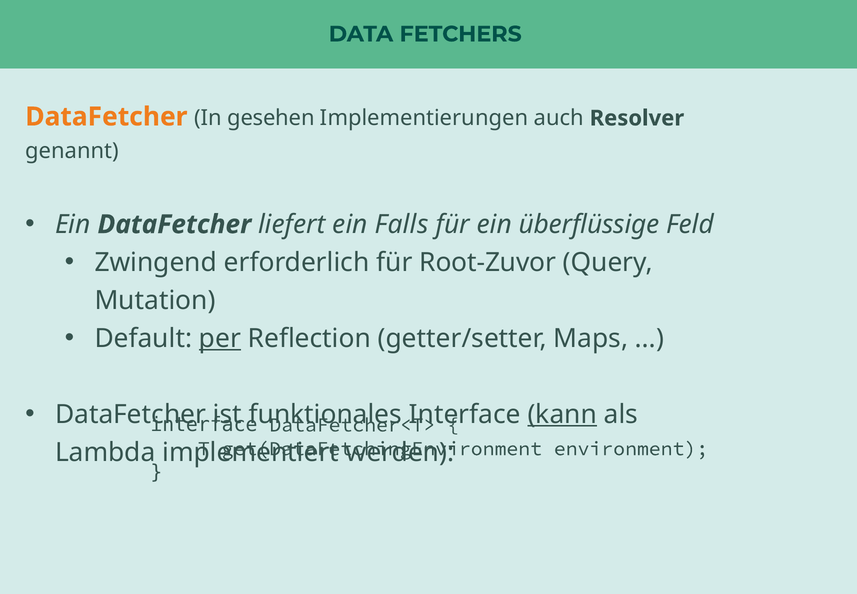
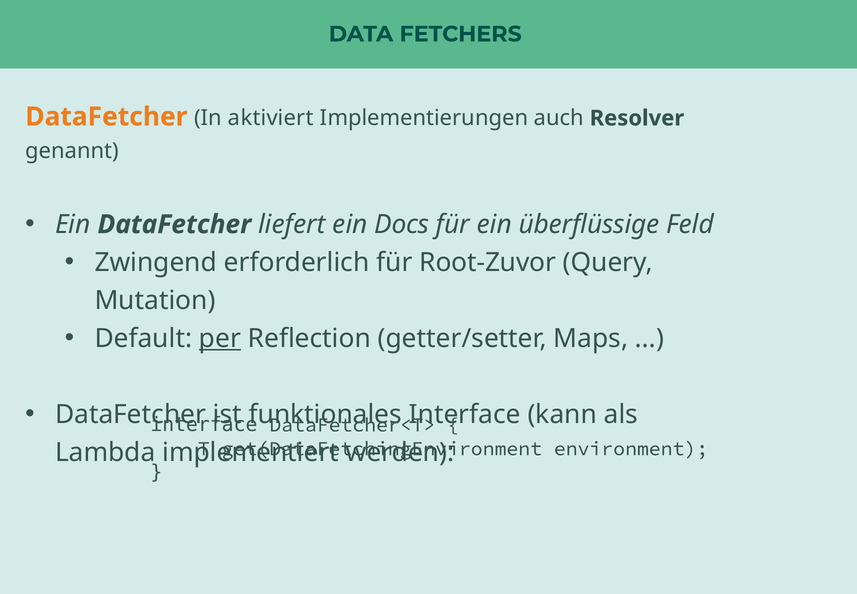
gesehen: gesehen -> aktiviert (271, 118)
Falls: Falls -> Docs (402, 224)
kann underline: present -> none (562, 414)
